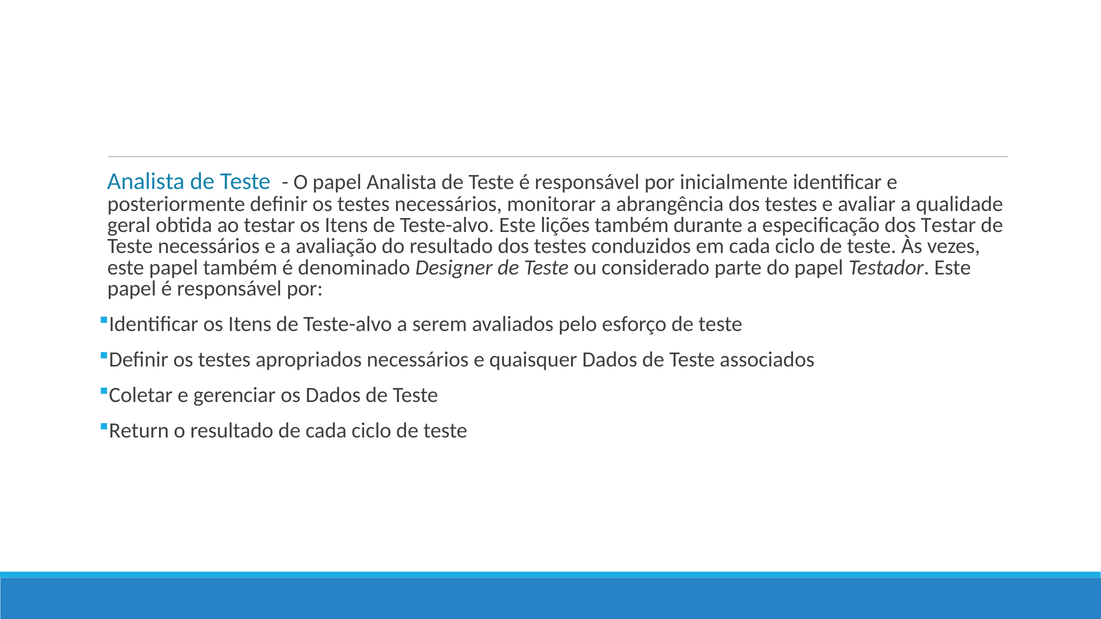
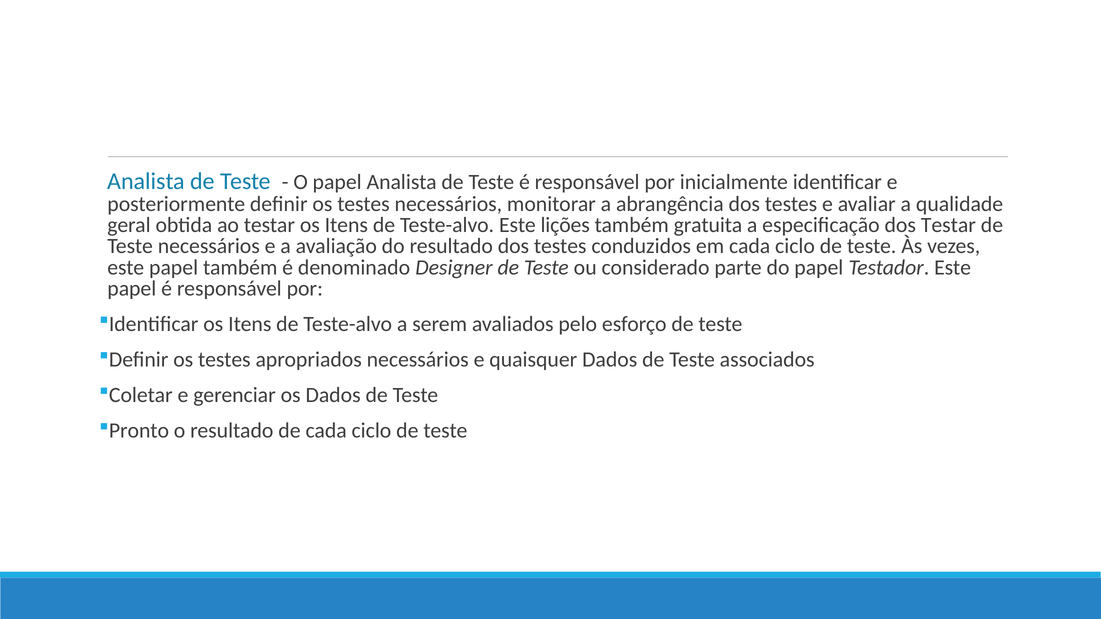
durante: durante -> gratuita (708, 225)
Return: Return -> Pronto (139, 431)
